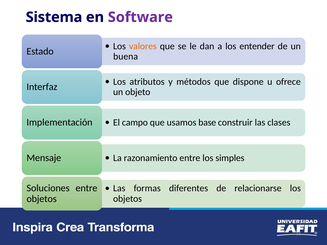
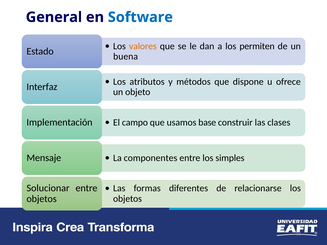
Sistema: Sistema -> General (54, 17)
Software colour: purple -> blue (140, 17)
entender: entender -> permiten (257, 46)
razonamiento: razonamiento -> componentes (151, 158)
Soluciones: Soluciones -> Solucionar (48, 188)
